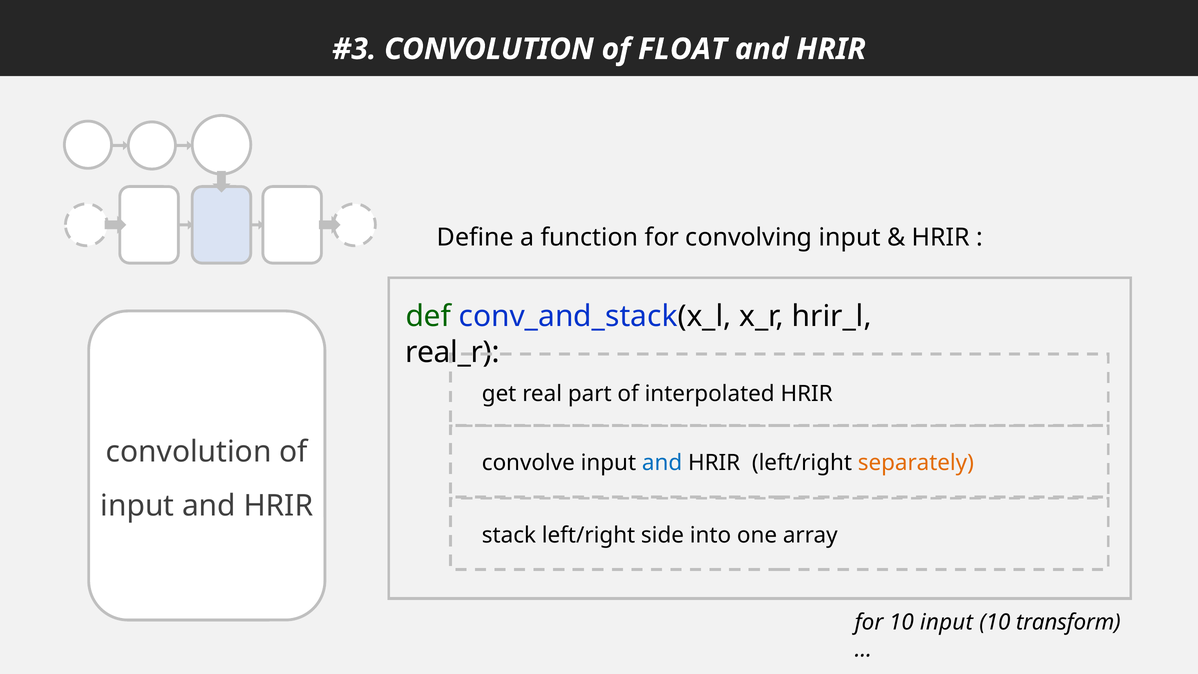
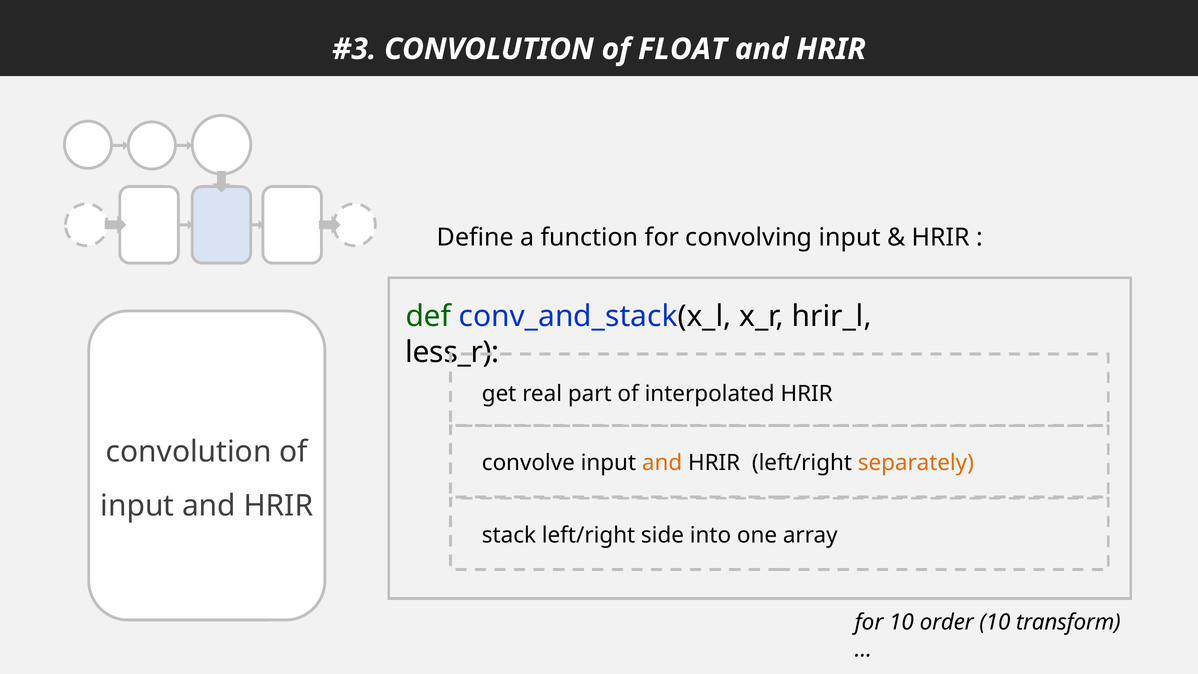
real_r: real_r -> less_r (452, 352)
and colour: blue -> orange (662, 463)
10 input: input -> order (947, 622)
